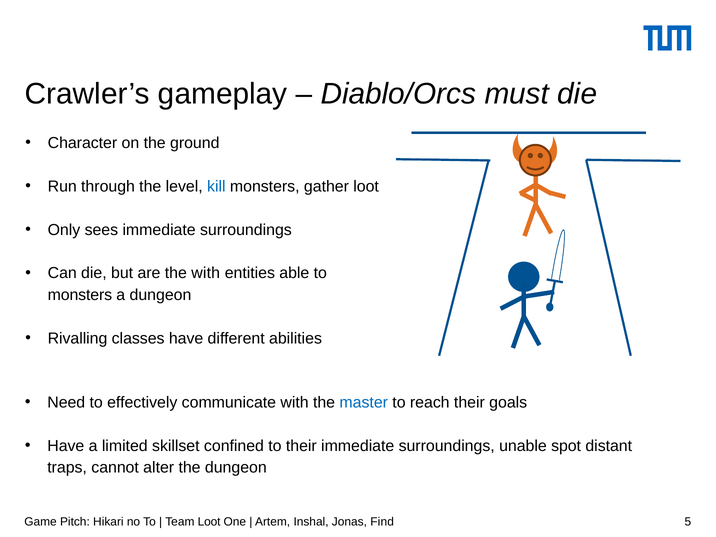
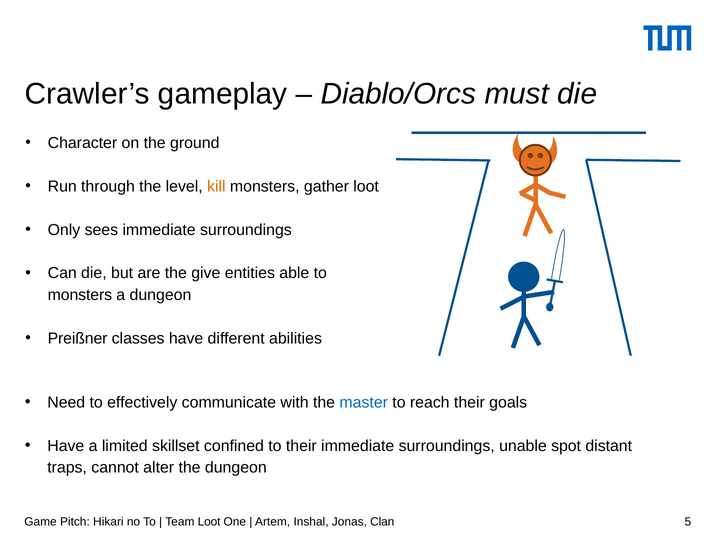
kill colour: blue -> orange (216, 186)
the with: with -> give (206, 273)
Rivalling: Rivalling -> Preißner (78, 338)
Find: Find -> Clan (382, 522)
